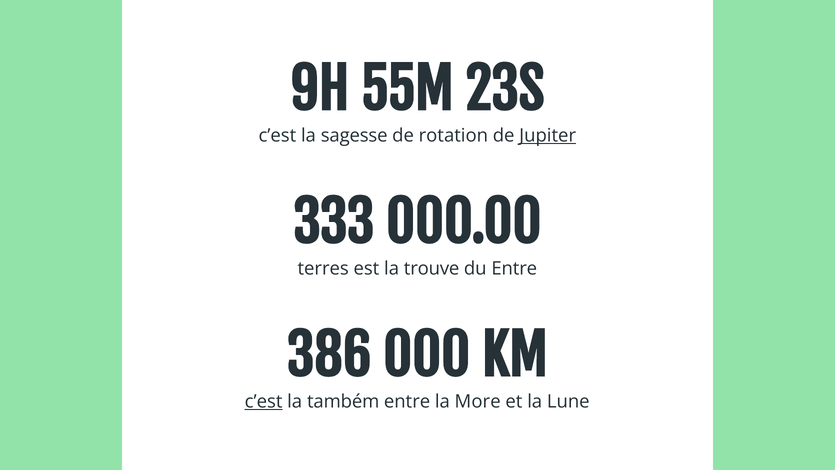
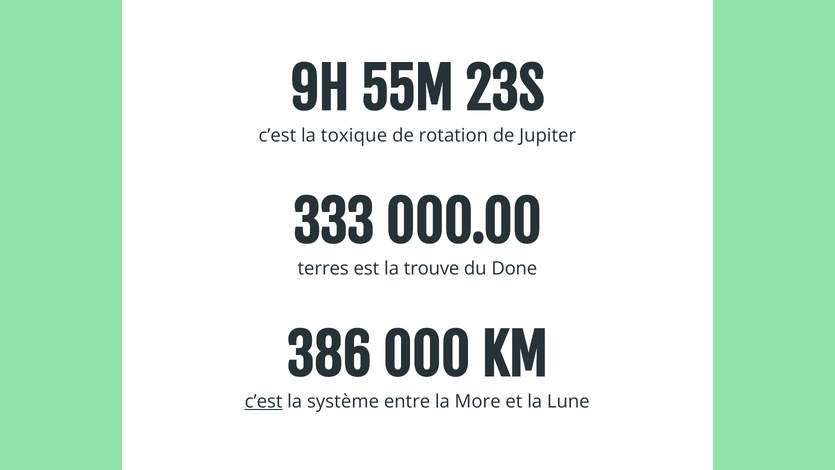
sagesse: sagesse -> toxique (354, 135)
Jupiter underline: present -> none (548, 135)
du Entre: Entre -> Done (514, 268)
também: também -> système (343, 401)
